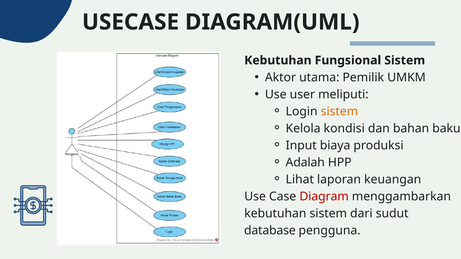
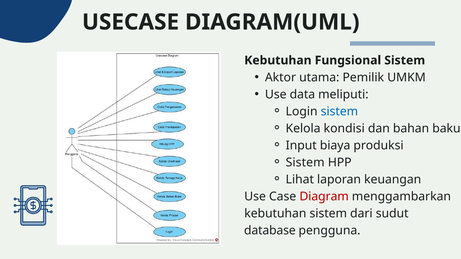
user: user -> data (302, 94)
sistem colour: orange -> blue (339, 112)
Adalah: Adalah -> Sistem (305, 163)
